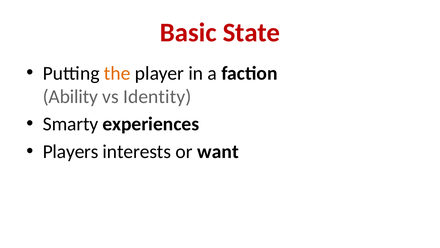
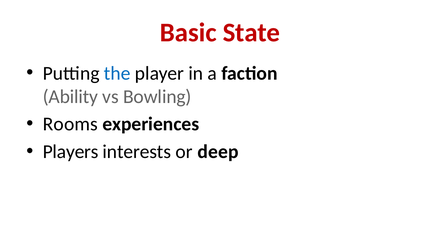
the colour: orange -> blue (117, 73)
Identity: Identity -> Bowling (157, 97)
Smarty: Smarty -> Rooms (70, 124)
want: want -> deep (218, 151)
